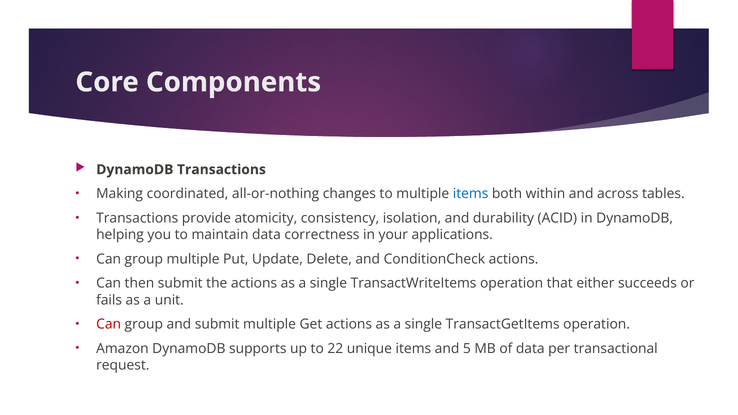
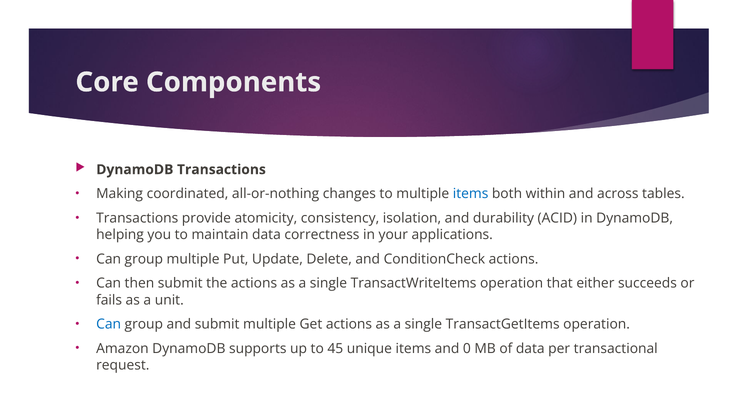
Can colour: red -> blue (109, 324)
22: 22 -> 45 (335, 349)
5: 5 -> 0 (467, 349)
